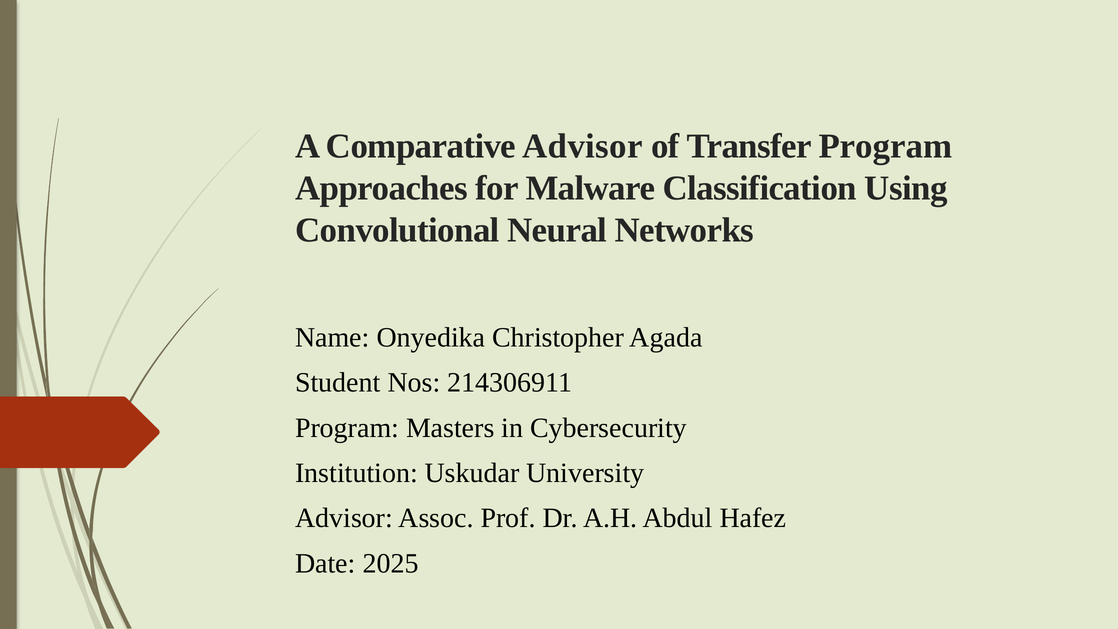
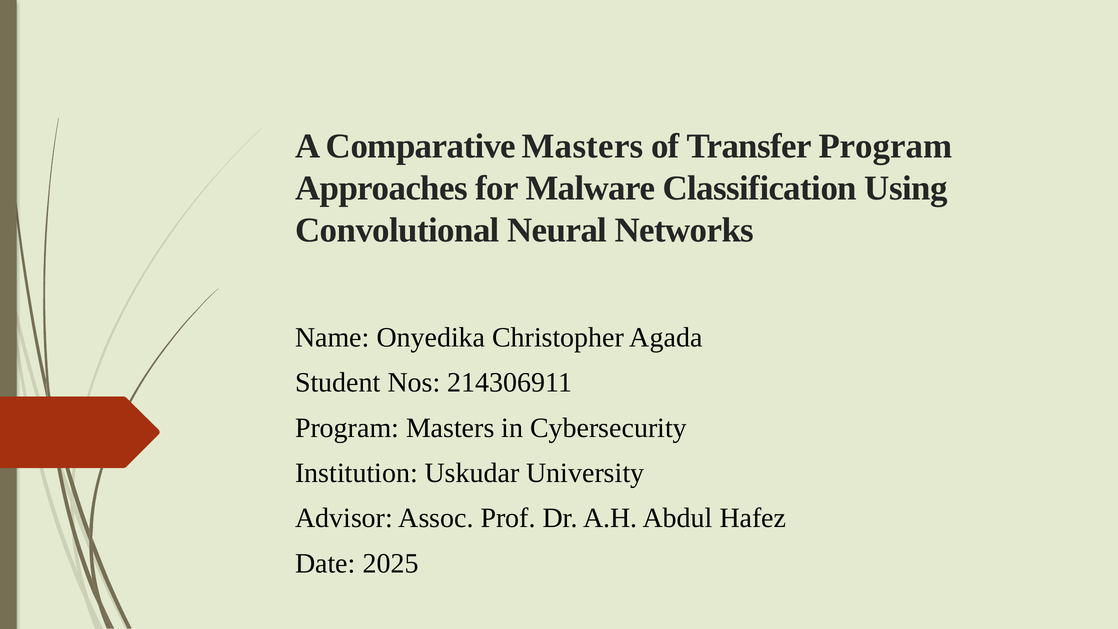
Comparative Advisor: Advisor -> Masters (583, 146)
